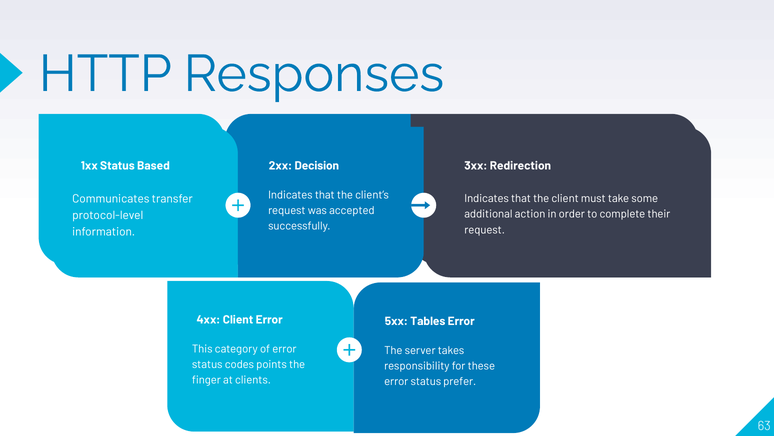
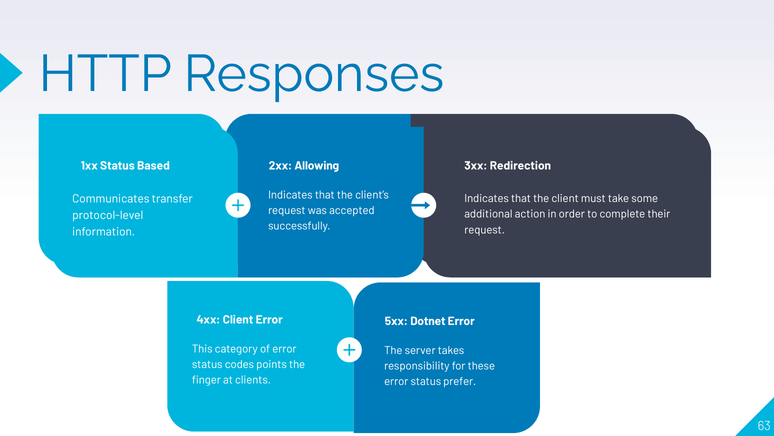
Decision: Decision -> Allowing (317, 166)
Tables: Tables -> Dotnet (428, 321)
